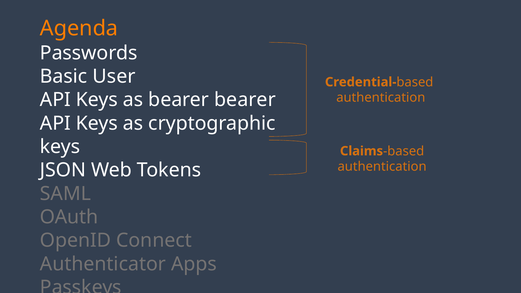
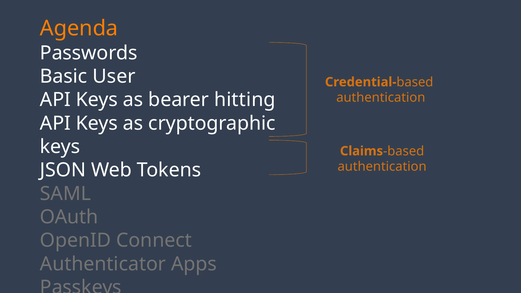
bearer bearer: bearer -> hitting (245, 100)
